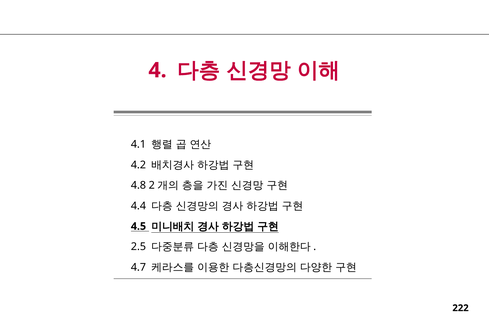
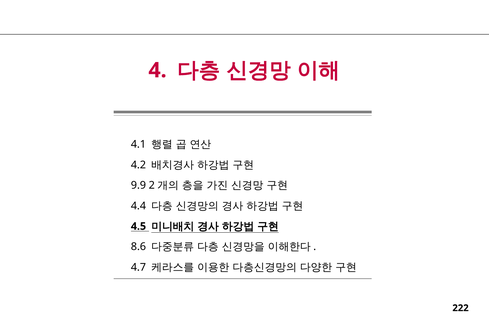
4.8: 4.8 -> 9.9 (138, 185)
2.5: 2.5 -> 8.6 (138, 247)
